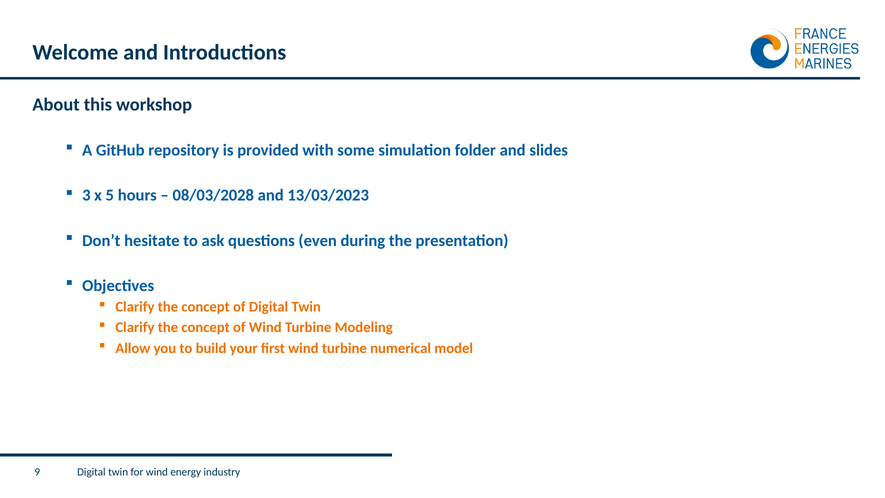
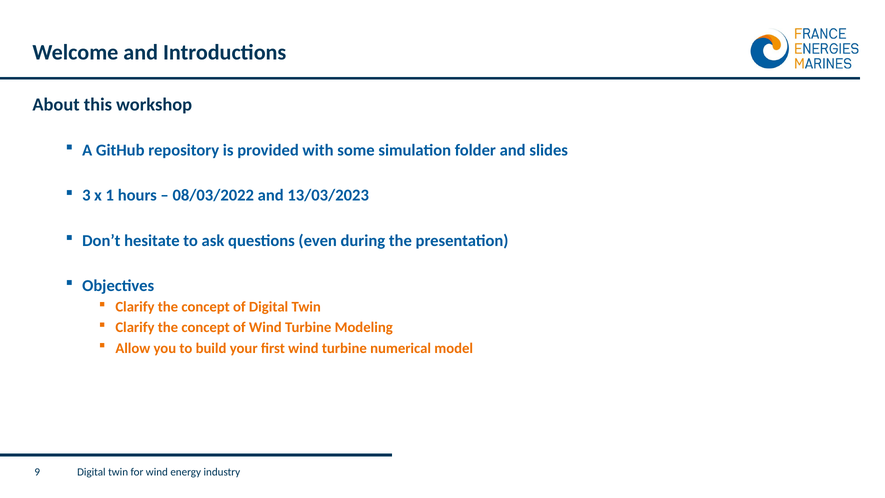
5: 5 -> 1 (110, 195)
08/03/2028: 08/03/2028 -> 08/03/2022 (213, 195)
